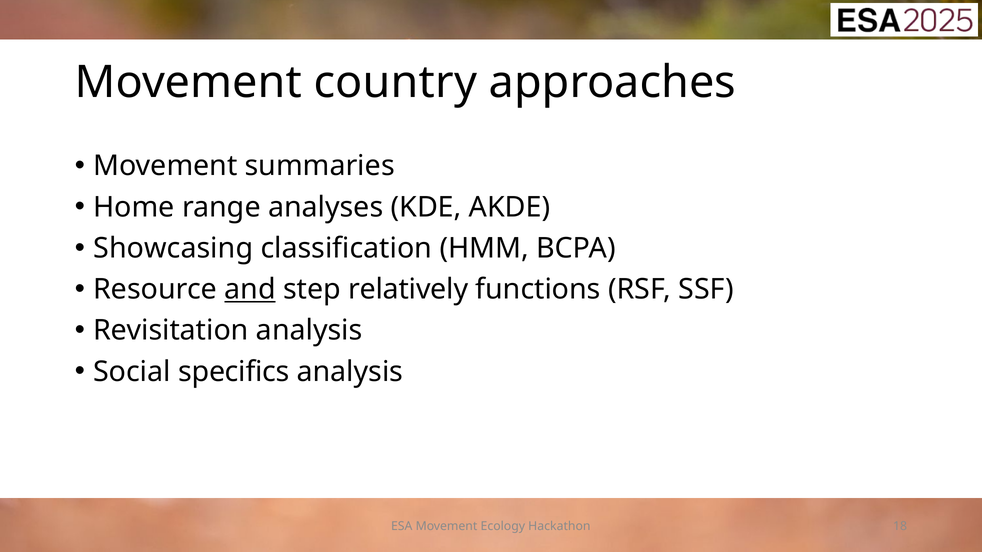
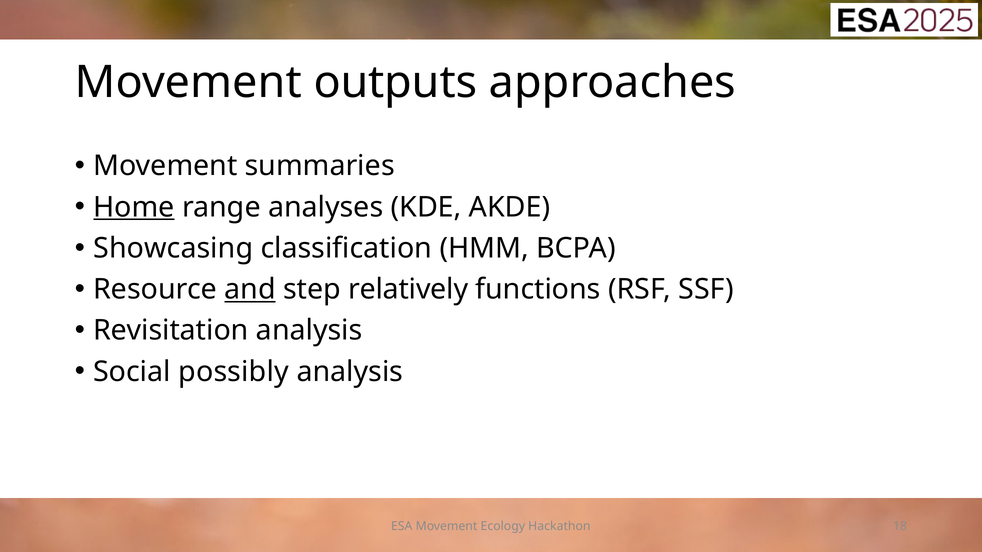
country: country -> outputs (395, 82)
Home underline: none -> present (134, 207)
specifics: specifics -> possibly (234, 372)
